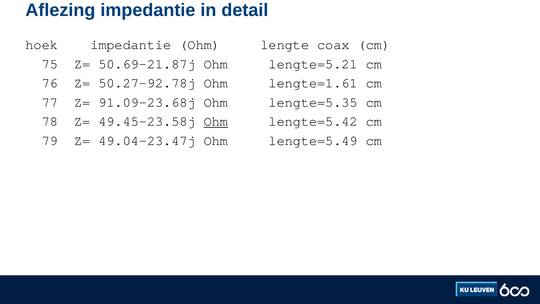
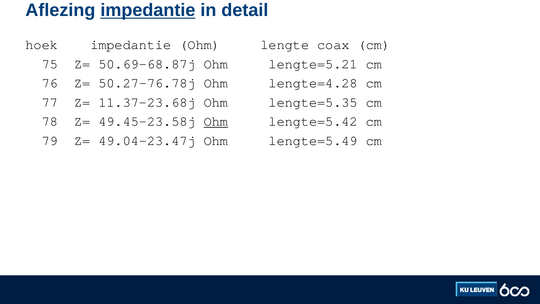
impedantie underline: none -> present (148, 10)
50.69-21.87j: 50.69-21.87j -> 50.69-68.87j (147, 64)
50.27-92.78j: 50.27-92.78j -> 50.27-76.78j (147, 83)
lengte=1.61: lengte=1.61 -> lengte=4.28 (313, 83)
91.09-23.68j: 91.09-23.68j -> 11.37-23.68j (147, 102)
